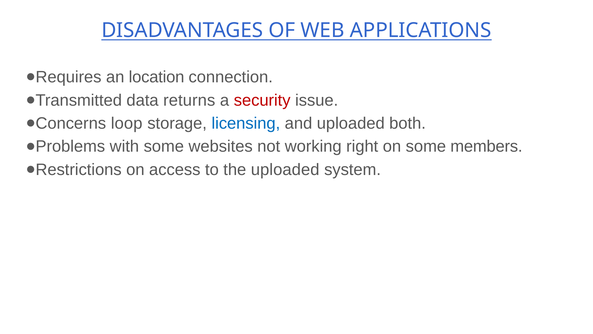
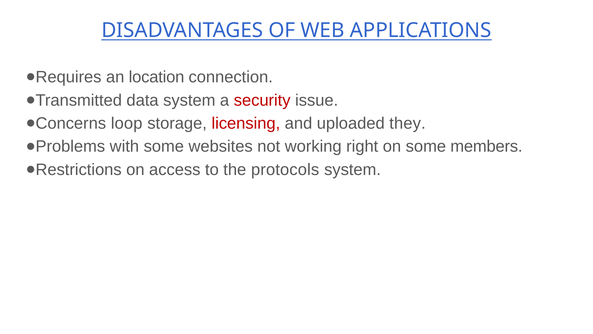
data returns: returns -> system (189, 100)
licensing colour: blue -> red (246, 123)
both: both -> they (407, 123)
the uploaded: uploaded -> protocols (285, 169)
